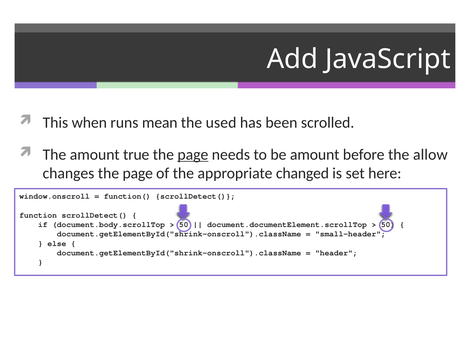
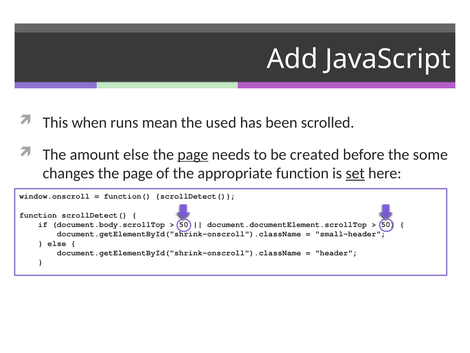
amount true: true -> else (136, 154)
be amount: amount -> created (315, 154)
allow: allow -> some (430, 154)
appropriate changed: changed -> function (302, 173)
set underline: none -> present (355, 173)
